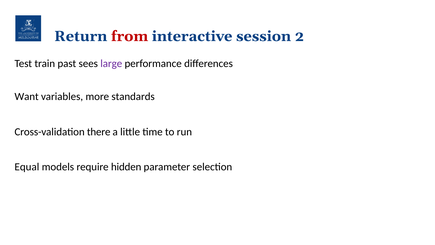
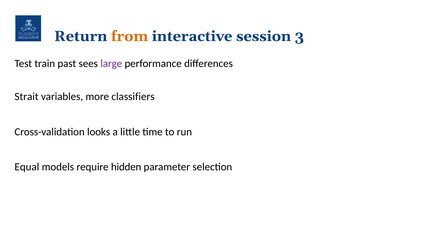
from colour: red -> orange (130, 36)
2: 2 -> 3 (299, 36)
Want: Want -> Strait (27, 96)
standards: standards -> classifiers (133, 96)
there: there -> looks (99, 132)
